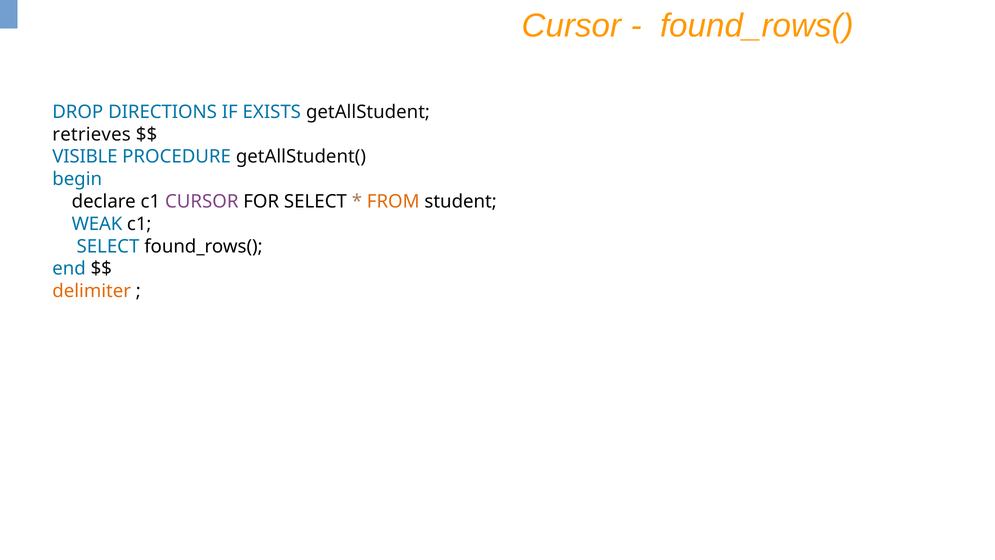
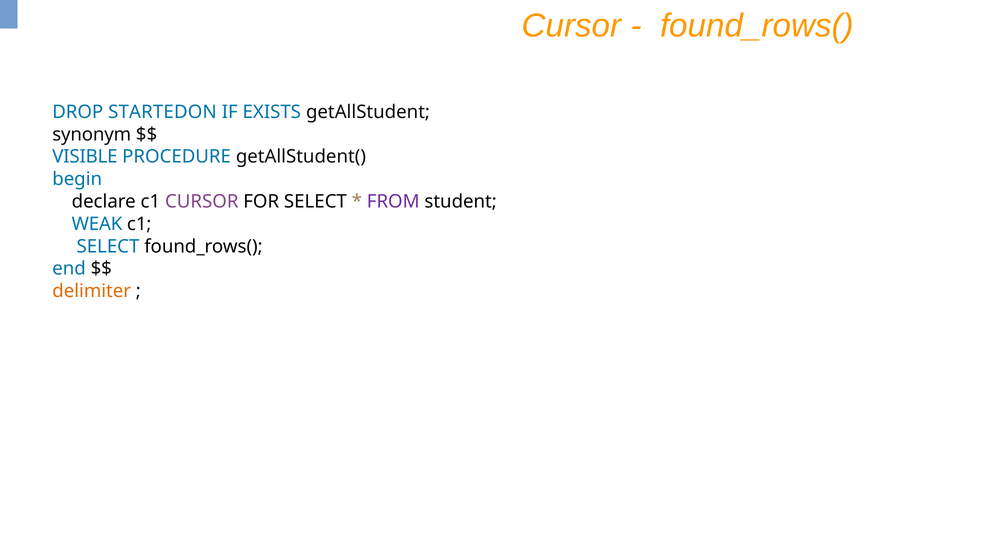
DIRECTIONS: DIRECTIONS -> STARTEDON (162, 112)
retrieves: retrieves -> synonym (92, 134)
FROM colour: orange -> purple (393, 201)
